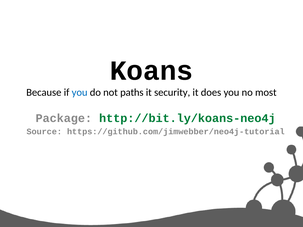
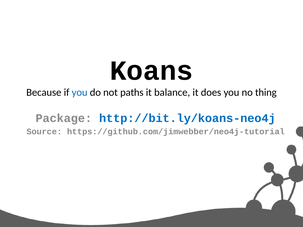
security: security -> balance (172, 93)
most: most -> thing (266, 93)
http://bit.ly/koans-neo4j colour: green -> blue (187, 118)
